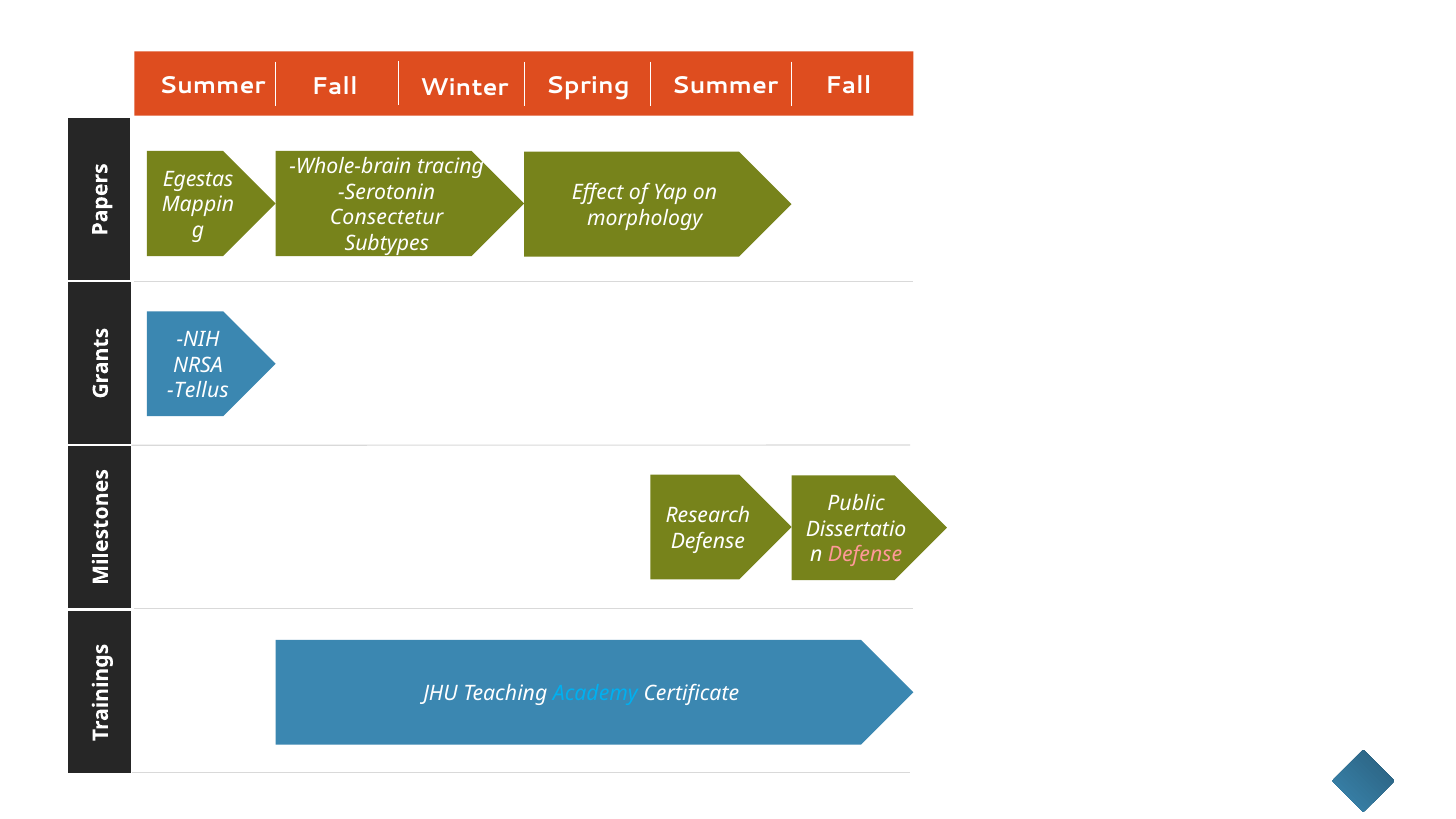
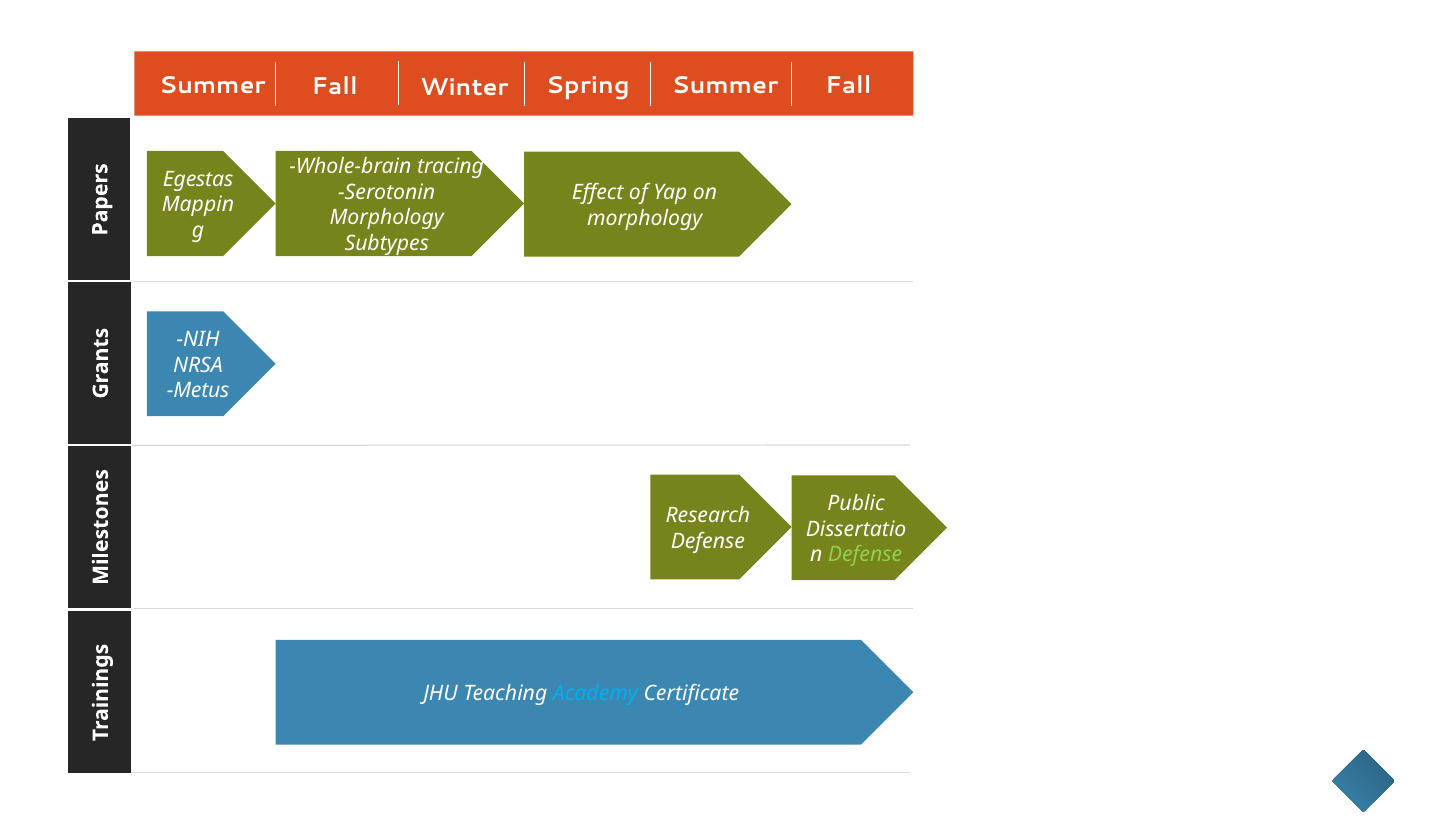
Consectetur: Consectetur -> Morphology (387, 218)
Tellus: Tellus -> Metus (198, 391)
Defense colour: pink -> light green (865, 555)
